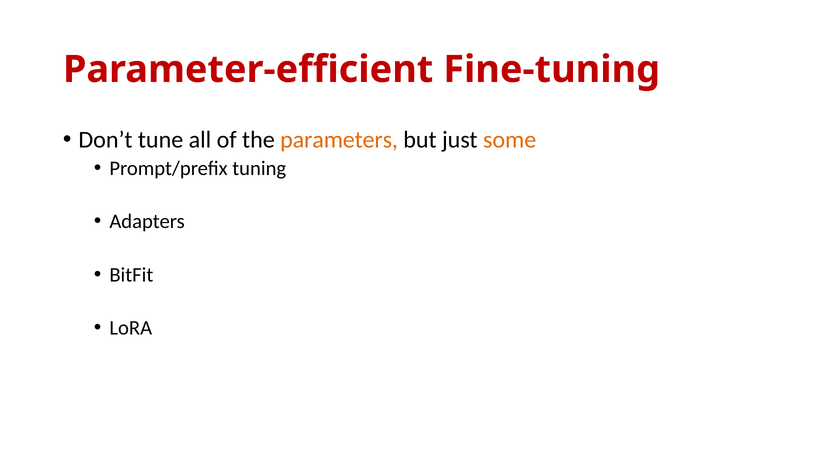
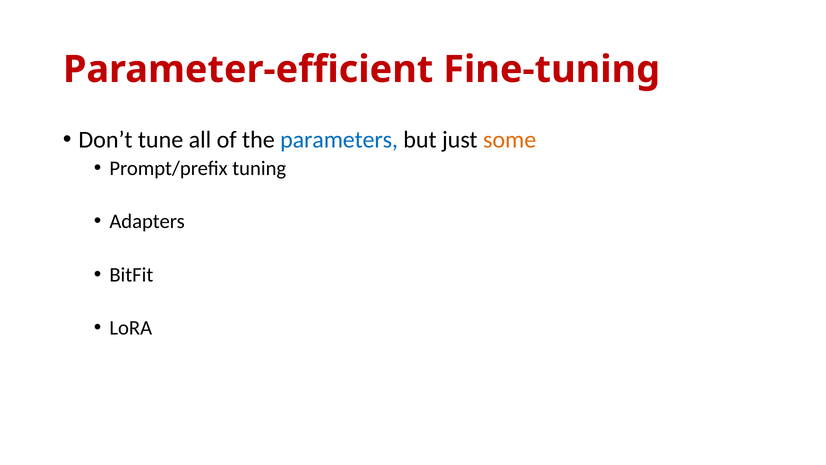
parameters colour: orange -> blue (339, 140)
